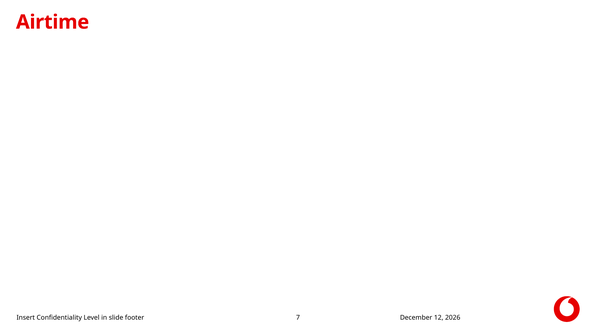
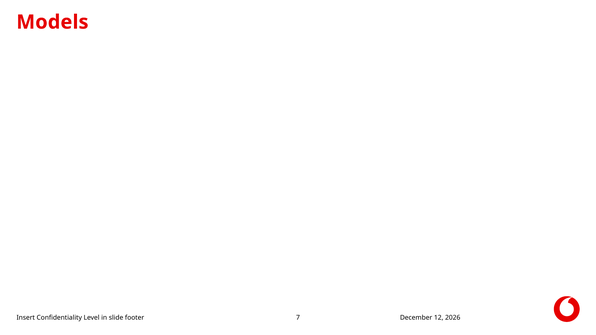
Airtime: Airtime -> Models (52, 22)
